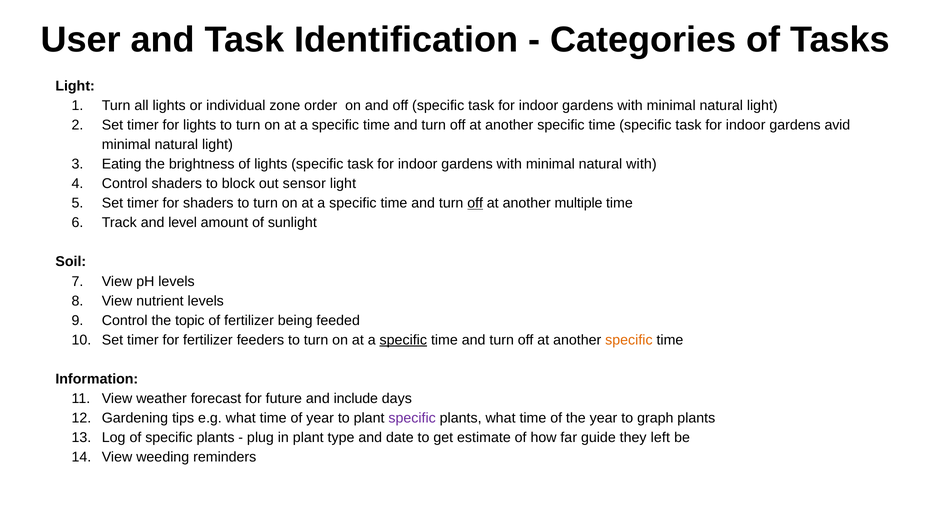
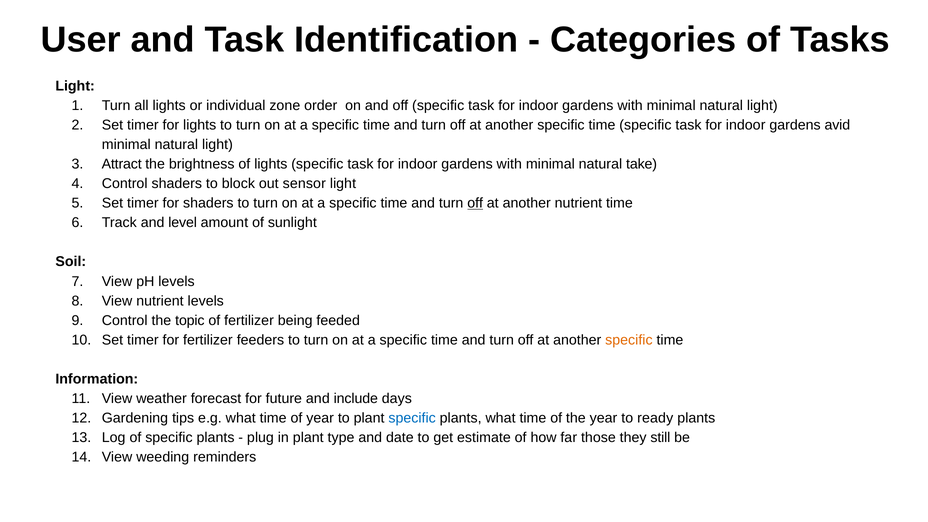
Eating: Eating -> Attract (122, 164)
natural with: with -> take (642, 164)
another multiple: multiple -> nutrient (578, 203)
specific underline: present -> none (403, 340)
specific colour: purple -> blue (412, 418)
graph: graph -> ready (655, 418)
guide: guide -> those (598, 438)
left: left -> still (660, 438)
